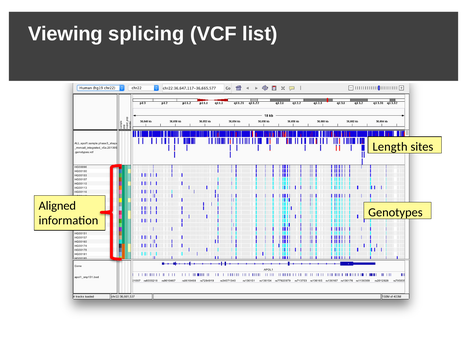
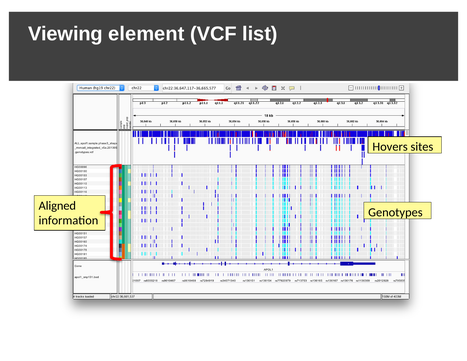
splicing: splicing -> element (146, 34)
Length: Length -> Hovers (390, 147)
